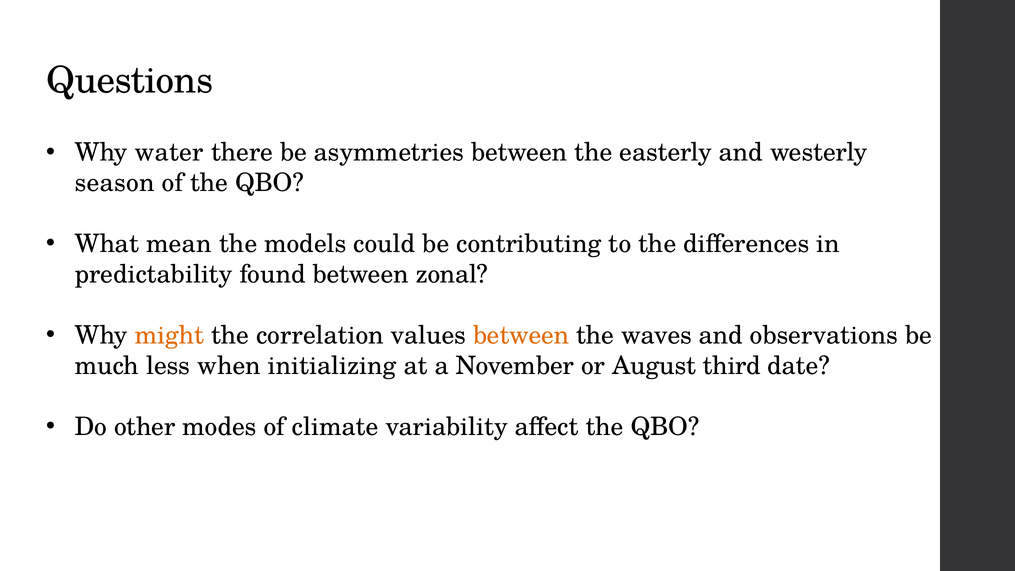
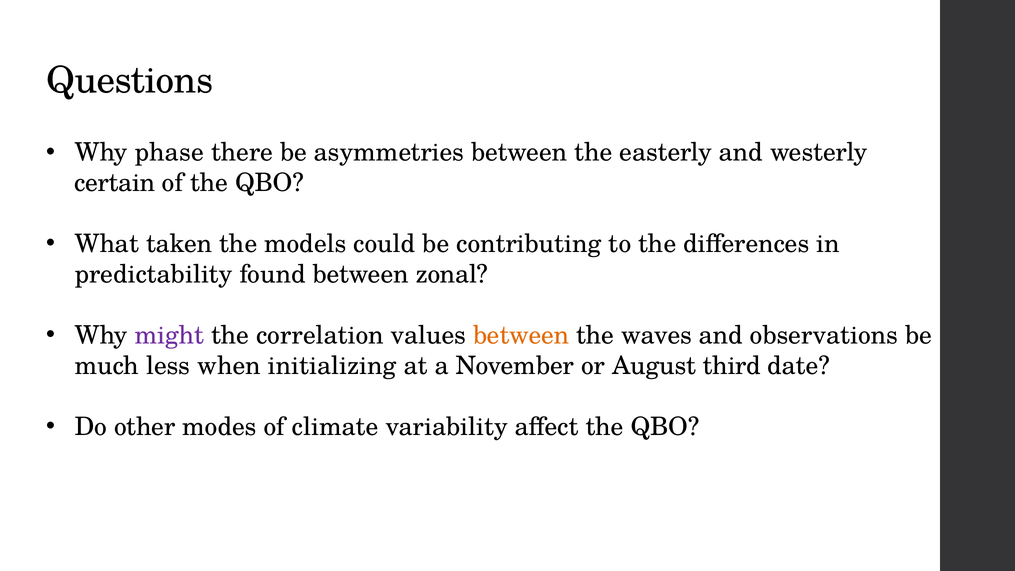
water: water -> phase (169, 153)
season: season -> certain (115, 183)
mean: mean -> taken (179, 244)
might colour: orange -> purple (169, 335)
